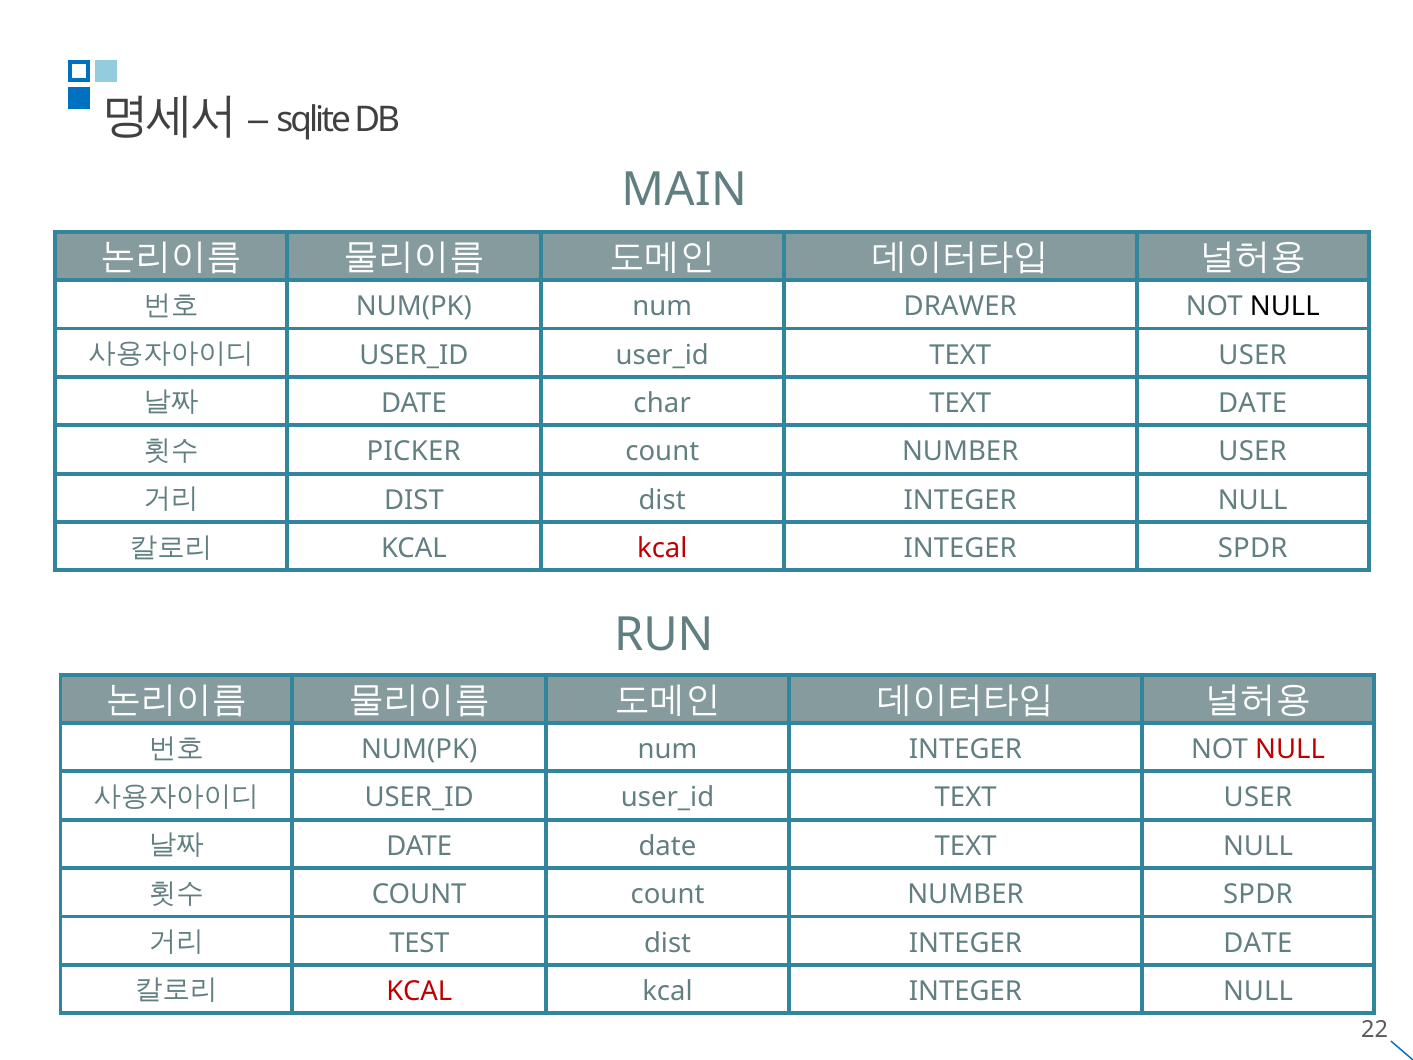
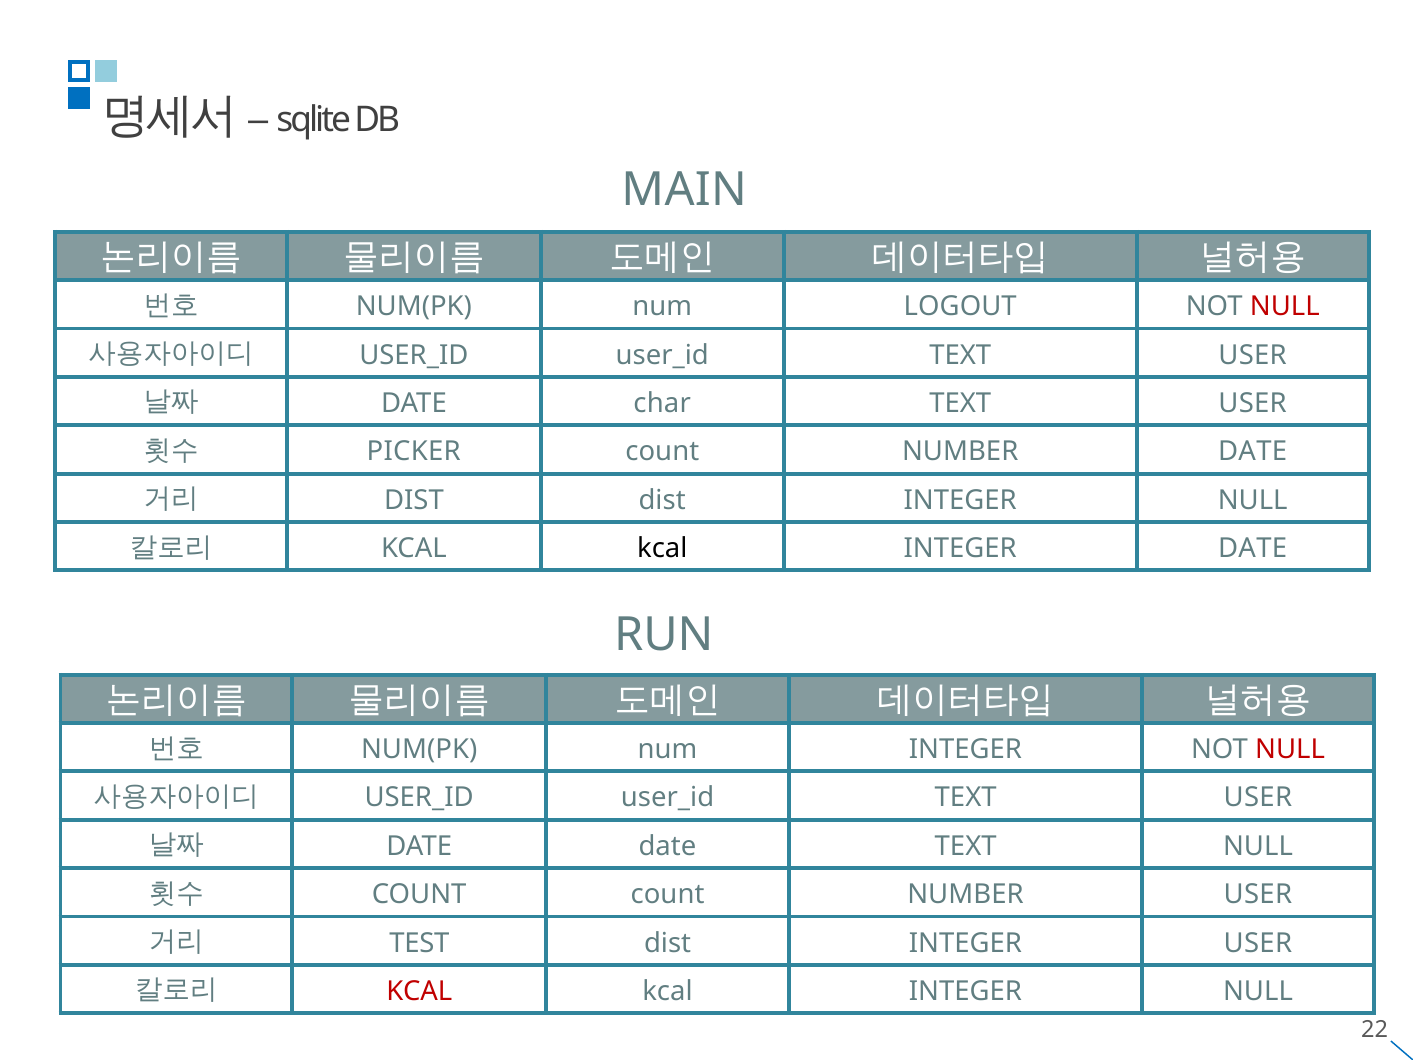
DRAWER: DRAWER -> LOGOUT (960, 307)
NULL colour: black -> red (1285, 307)
DATE: DATE -> USER (1253, 403)
NUMBER USER: USER -> DATE (1253, 452)
kcal colour: red -> black (662, 548)
INTEGER SPDR: SPDR -> DATE (1253, 548)
NUMBER SPDR: SPDR -> USER (1258, 894)
INTEGER DATE: DATE -> USER (1258, 943)
